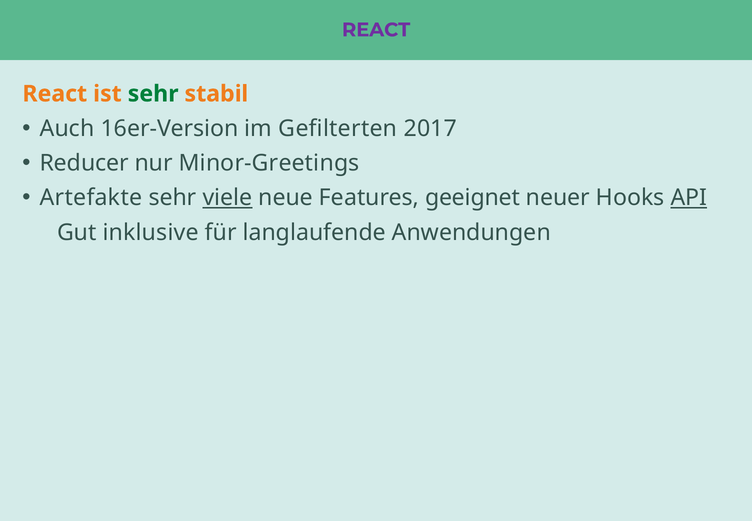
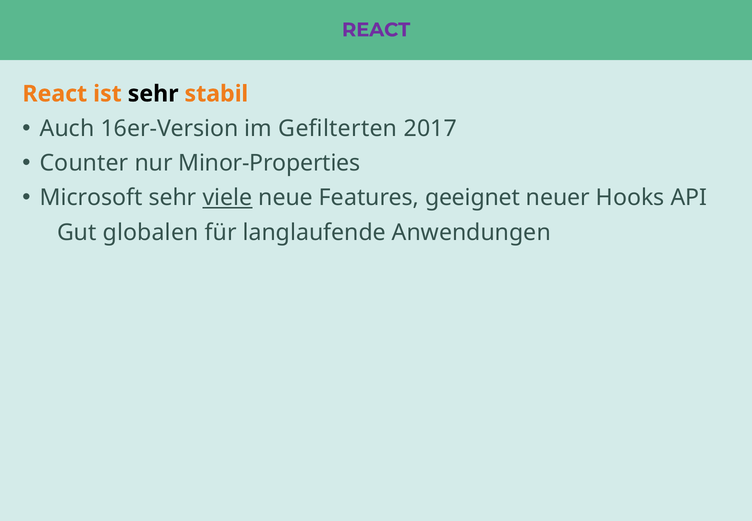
sehr colour: green -> black (153, 94)
Reducer: Reducer -> Counter (84, 163)
Minor-Greetings: Minor-Greetings -> Minor-Properties (269, 163)
Artefakte: Artefakte -> Microsoft (91, 198)
API underline: present -> none (689, 198)
inklusive: inklusive -> globalen (151, 232)
